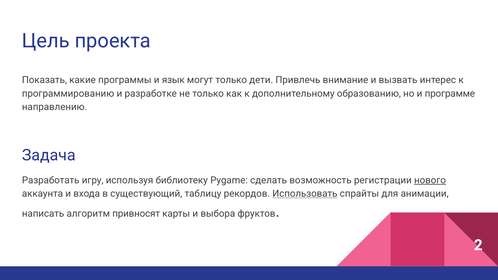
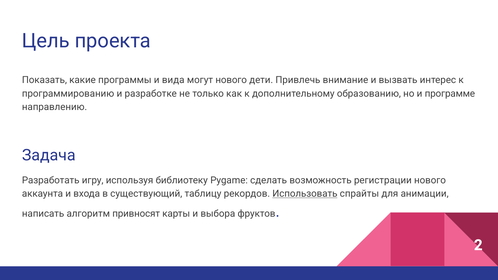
язык: язык -> вида (173, 80)
могут только: только -> нового (231, 80)
нового underline: present -> none (430, 180)
